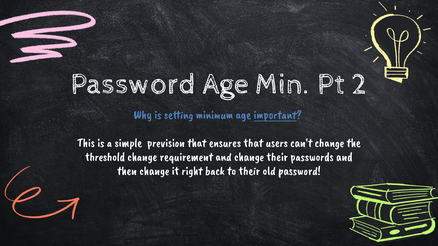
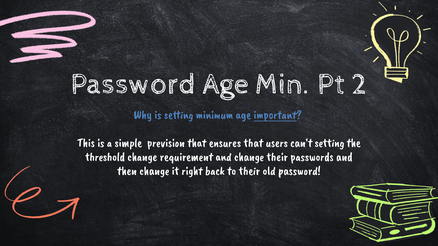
can't change: change -> setting (330, 143)
